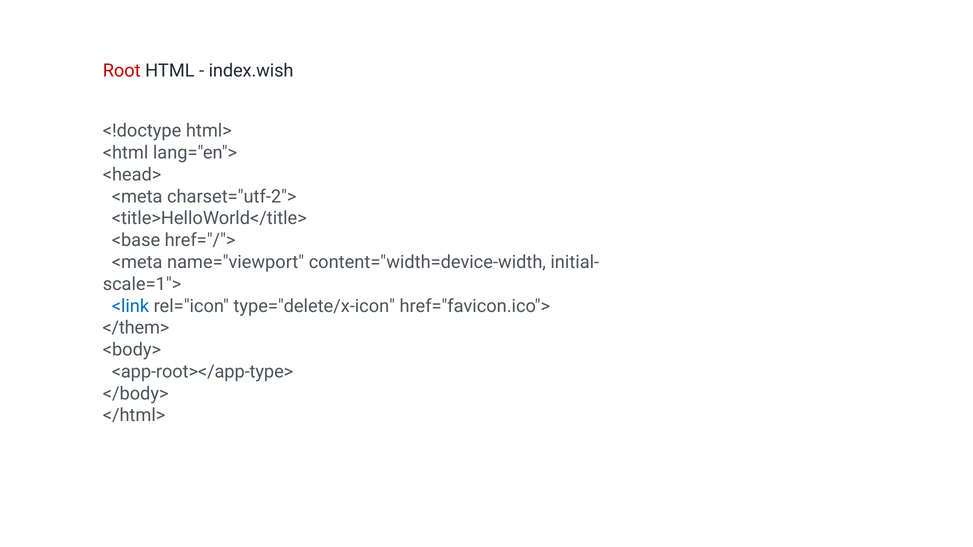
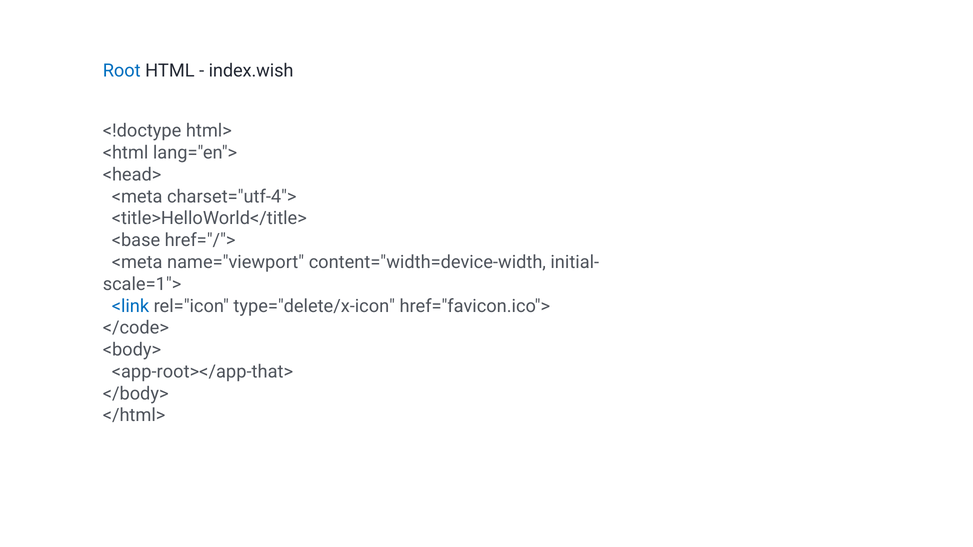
Root colour: red -> blue (122, 71)
charset="utf-2">: charset="utf-2"> -> charset="utf-4"> (232, 197)
</them>: </them> -> </code> (136, 328)
<app-root></app-type>: <app-root></app-type> -> <app-root></app-that> (202, 372)
